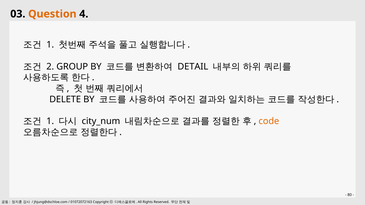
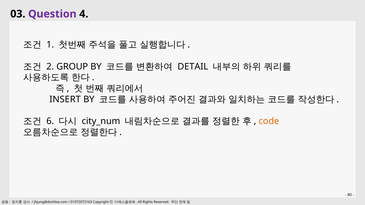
Question colour: orange -> purple (52, 14)
DELETE: DELETE -> INSERT (65, 99)
1: 1 -> 6 (50, 121)
